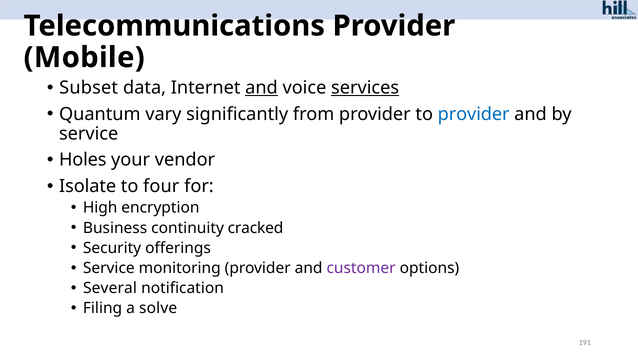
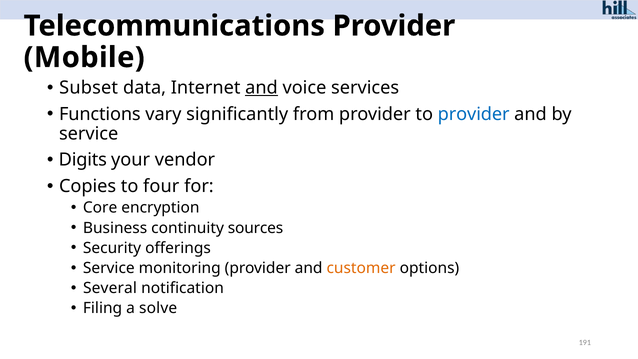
services underline: present -> none (365, 88)
Quantum: Quantum -> Functions (100, 114)
Holes: Holes -> Digits (83, 160)
Isolate: Isolate -> Copies (88, 186)
High: High -> Core (100, 208)
cracked: cracked -> sources (255, 228)
customer colour: purple -> orange (361, 268)
